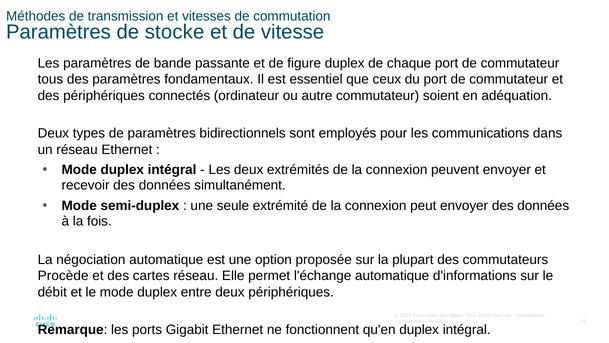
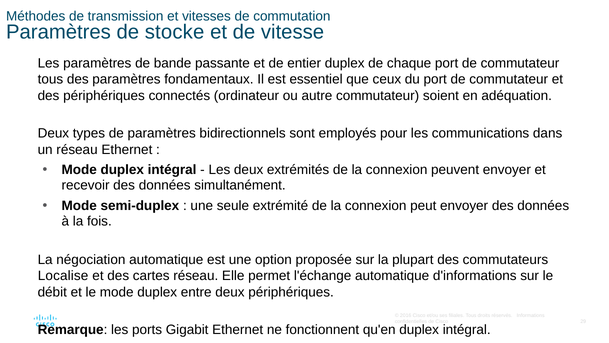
figure: figure -> entier (304, 63)
Procède: Procède -> Localise (63, 275)
